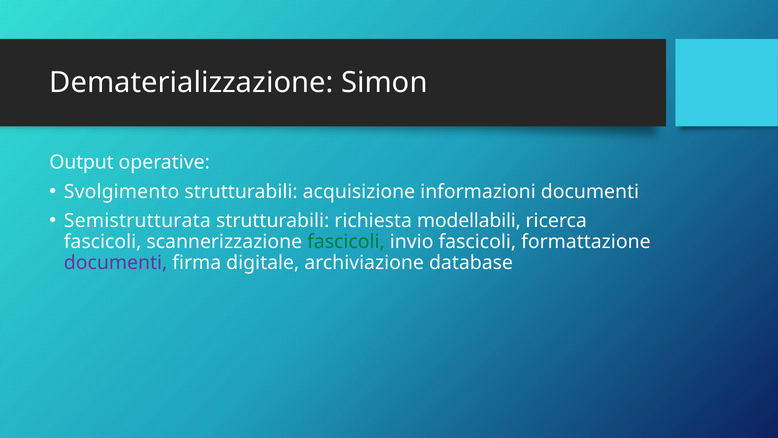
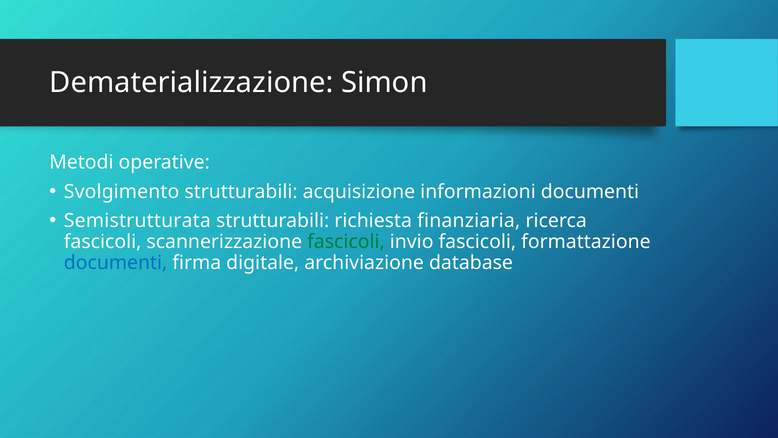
Output: Output -> Metodi (81, 162)
modellabili: modellabili -> finanziaria (469, 221)
documenti colour: purple -> blue (116, 263)
